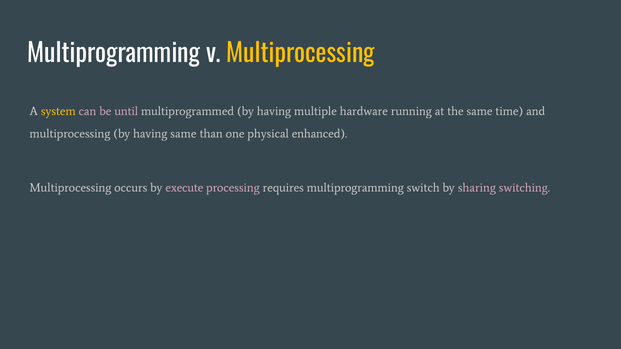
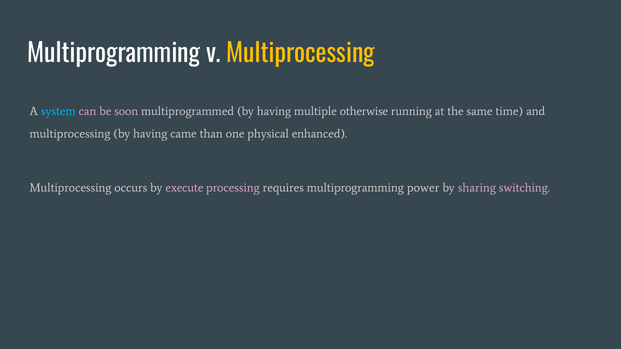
system colour: yellow -> light blue (58, 111)
until: until -> soon (126, 111)
hardware: hardware -> otherwise (364, 111)
having same: same -> came (183, 134)
switch: switch -> power (423, 188)
